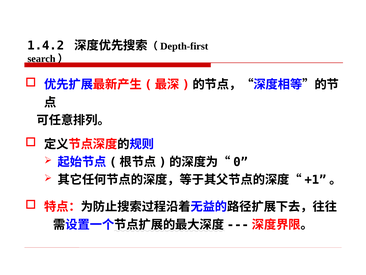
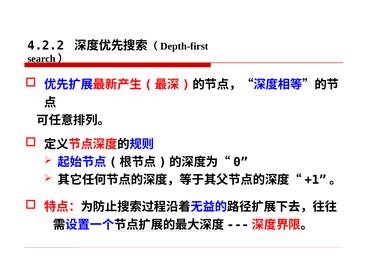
1.4.2: 1.4.2 -> 4.2.2 (46, 45)
